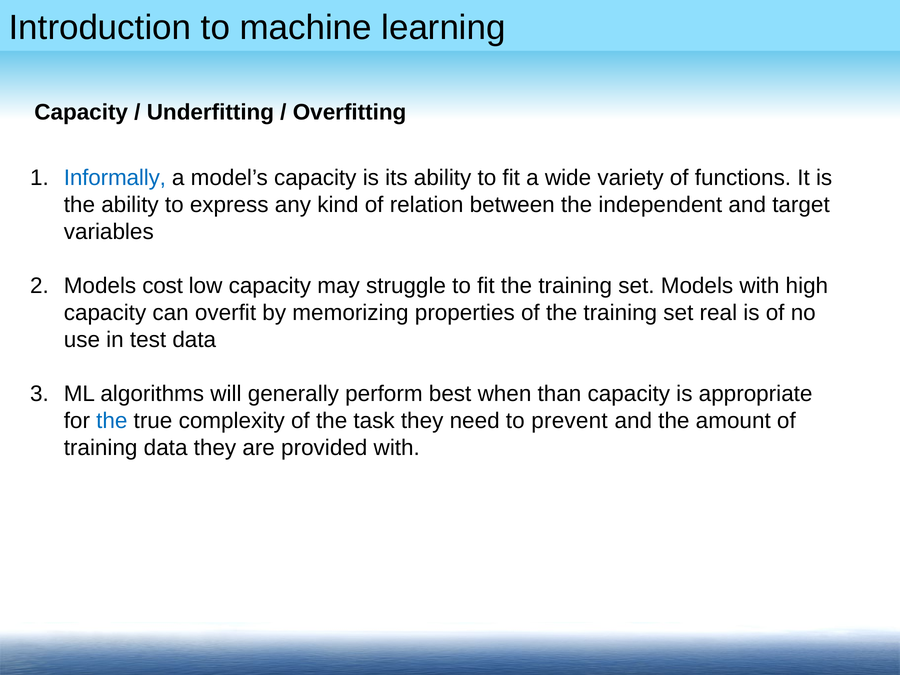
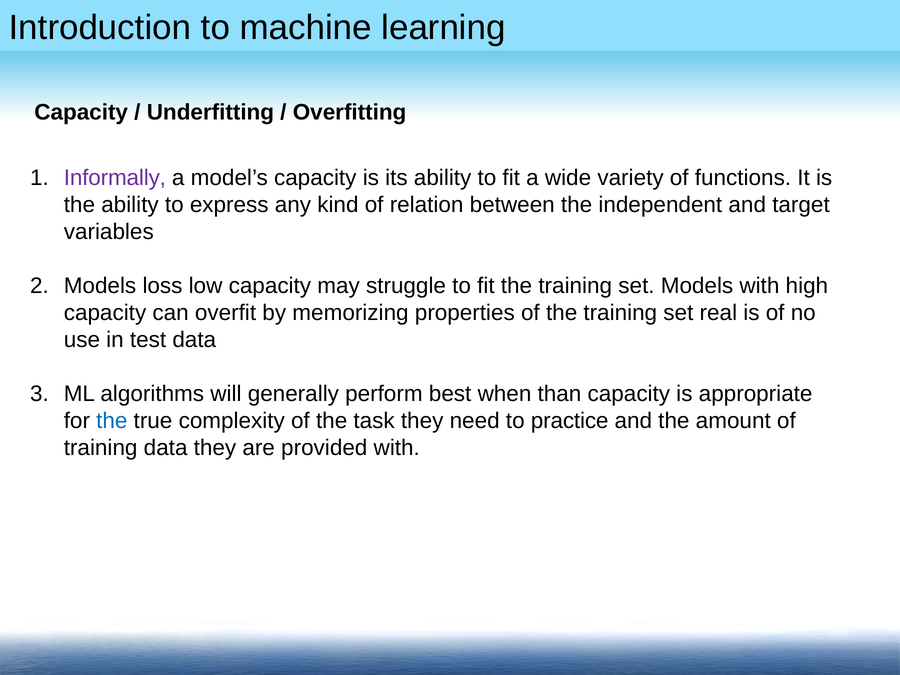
Informally colour: blue -> purple (115, 178)
cost: cost -> loss (162, 286)
prevent: prevent -> practice (570, 421)
